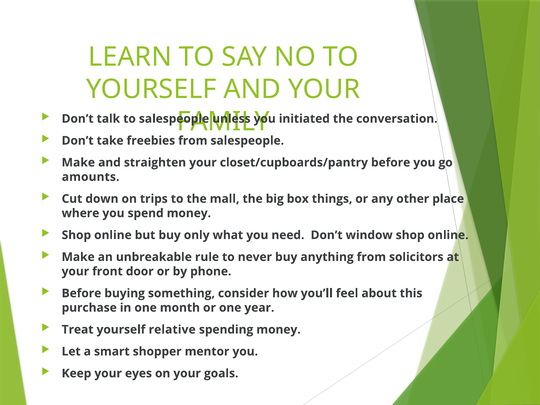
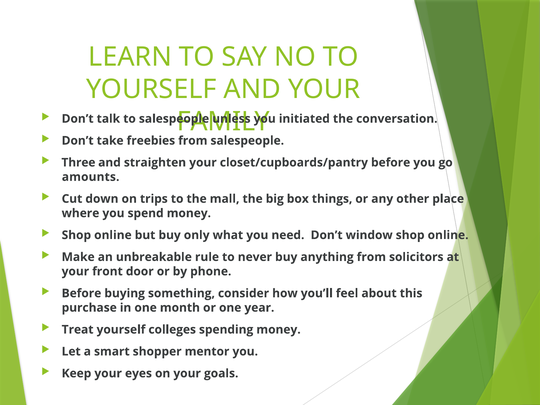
Make: Make -> Three (78, 163)
relative: relative -> colleges (172, 330)
